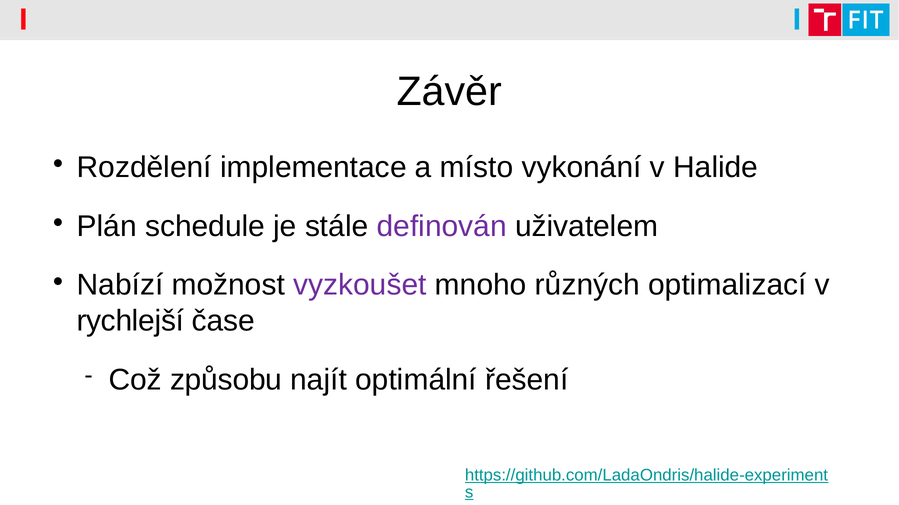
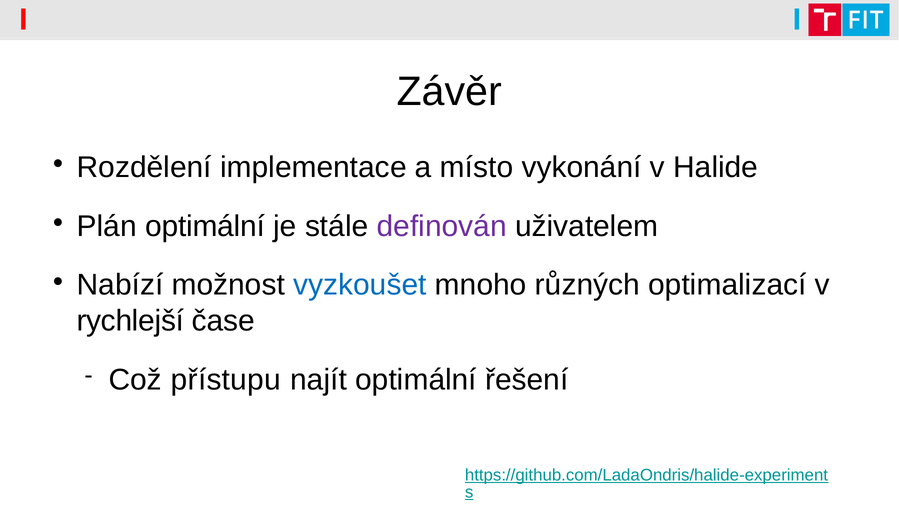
Plán schedule: schedule -> optimální (205, 227)
vyzkoušet colour: purple -> blue (360, 285)
způsobu: způsobu -> přístupu (226, 380)
